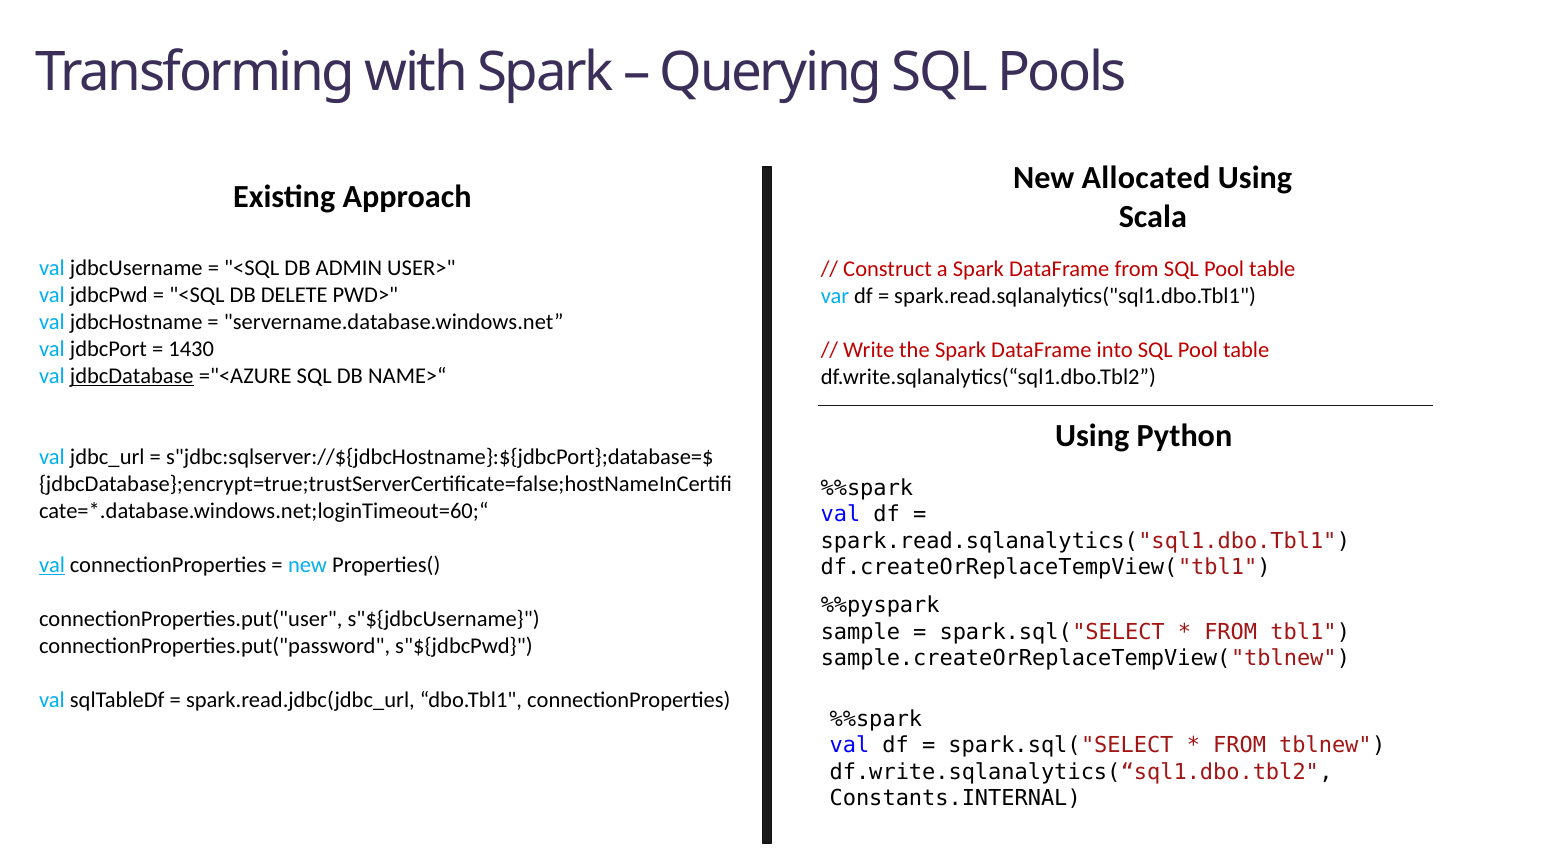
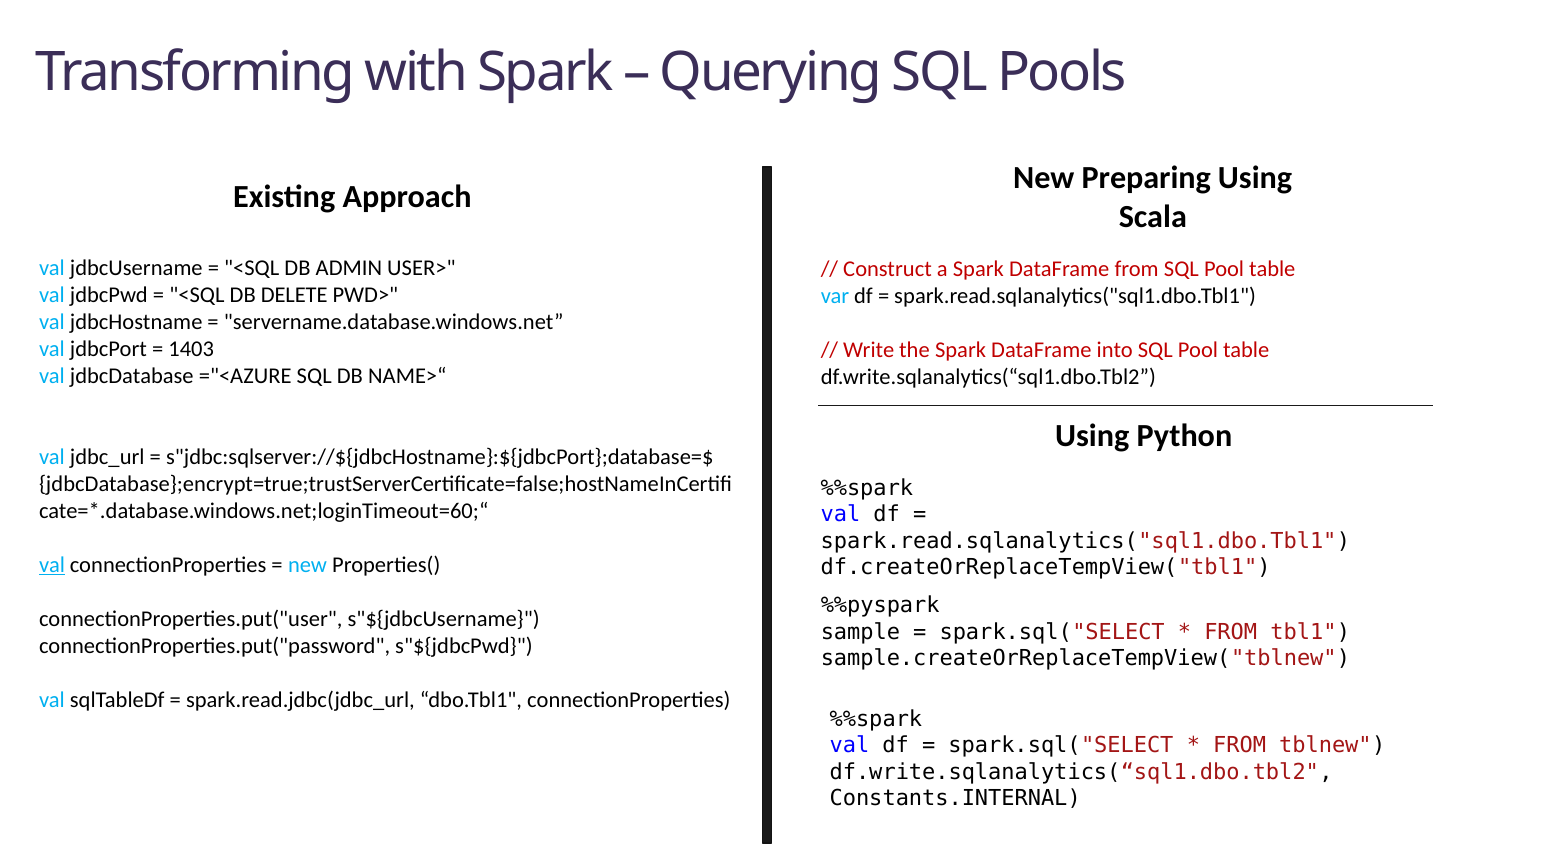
Allocated: Allocated -> Preparing (1146, 178)
1430: 1430 -> 1403 (191, 349)
jdbcDatabase underline: present -> none (132, 376)
